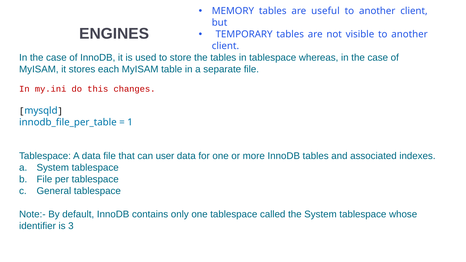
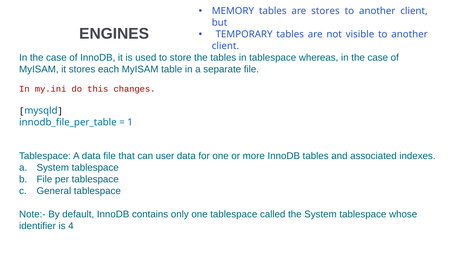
are useful: useful -> stores (325, 11)
3: 3 -> 4 (71, 226)
